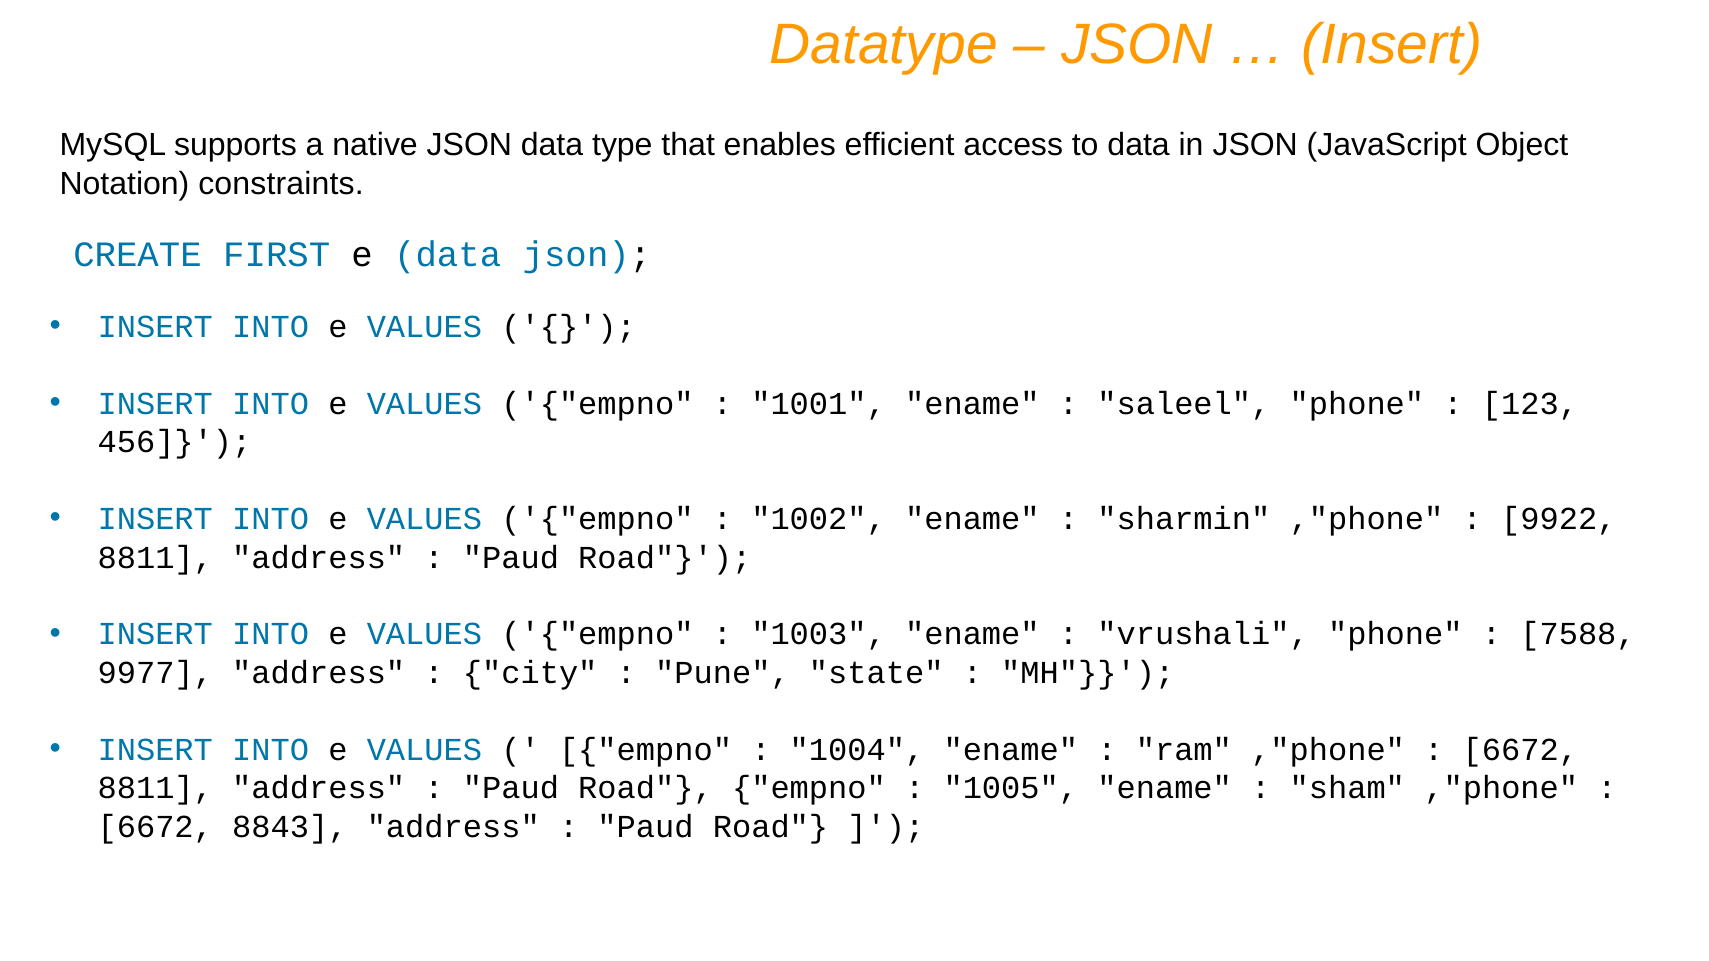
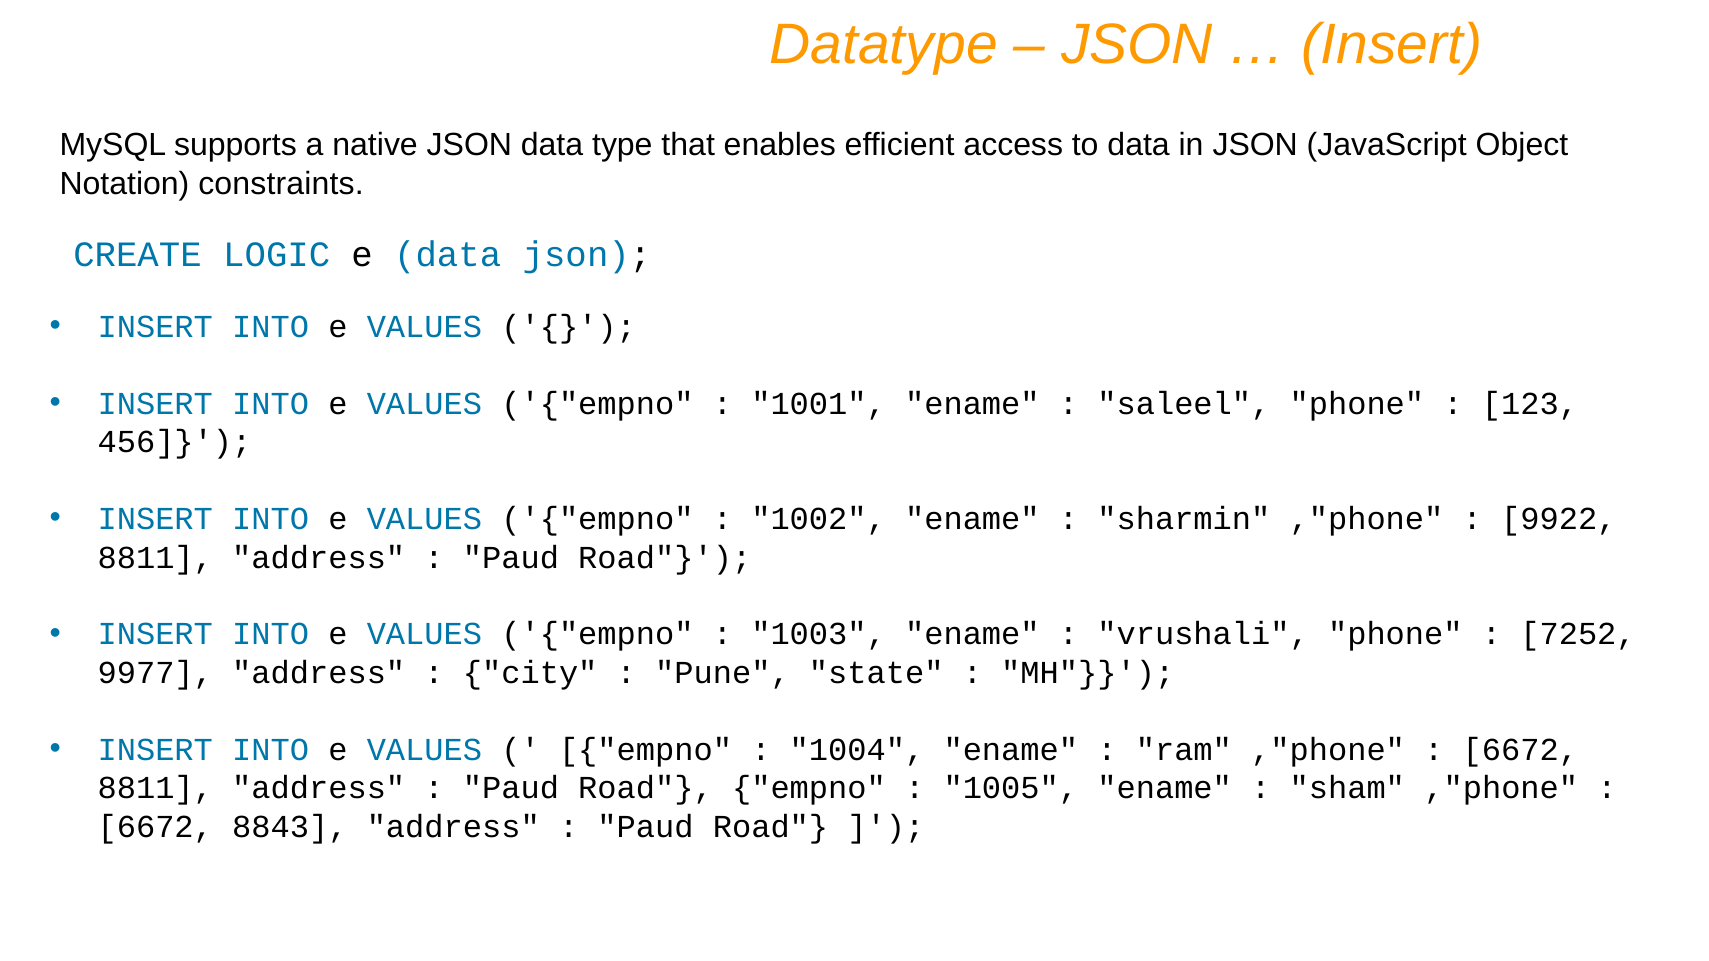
FIRST: FIRST -> LOGIC (277, 254)
7588: 7588 -> 7252 (1578, 635)
